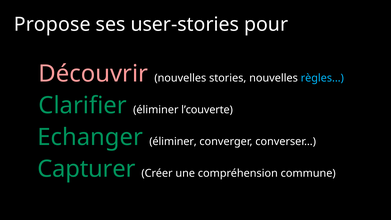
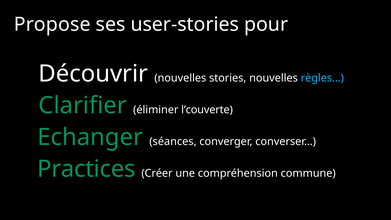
Découvrir colour: pink -> white (93, 74)
Echanger éliminer: éliminer -> séances (173, 142)
Capturer: Capturer -> Practices (86, 169)
